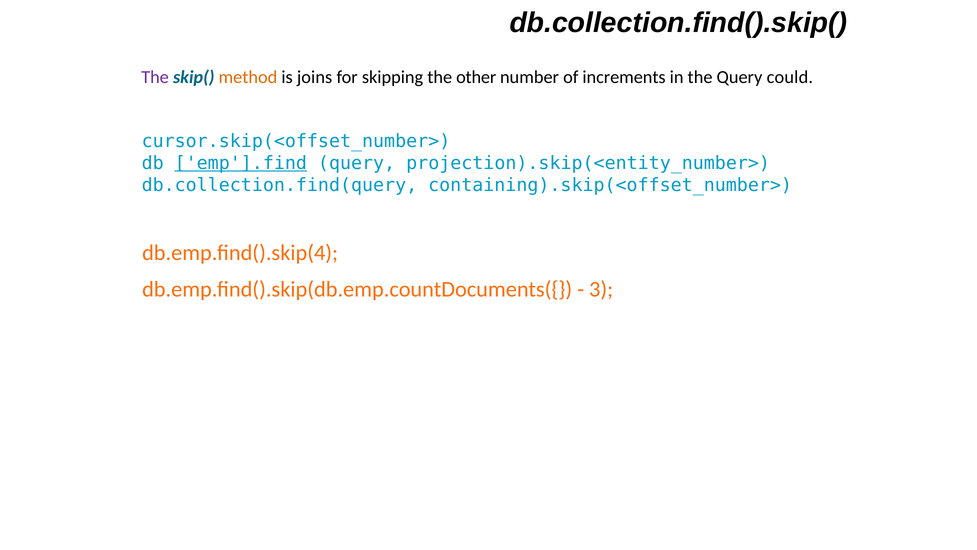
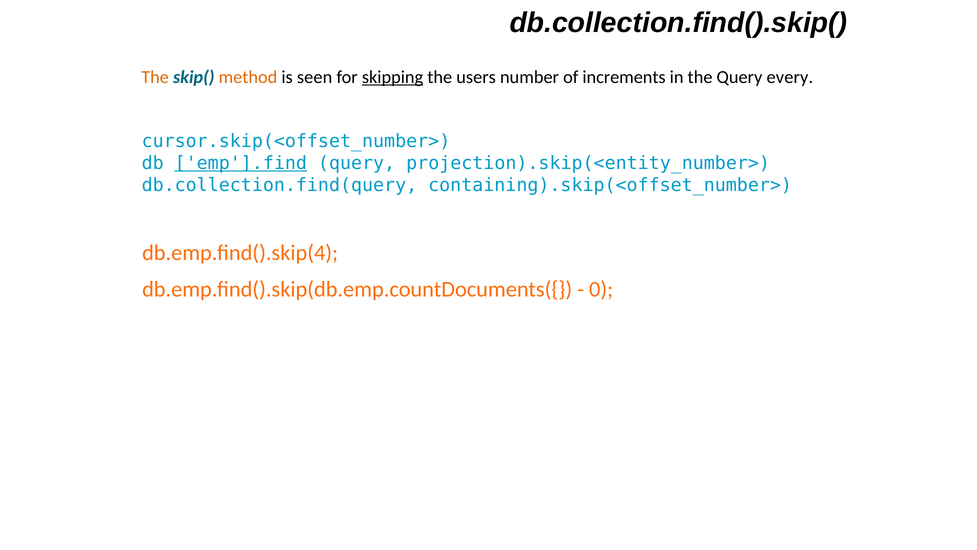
The colour: purple -> orange (155, 77)
joins: joins -> seen (315, 77)
skipping underline: none -> present (393, 77)
other: other -> users (476, 77)
could: could -> every (790, 77)
3: 3 -> 0 (601, 289)
